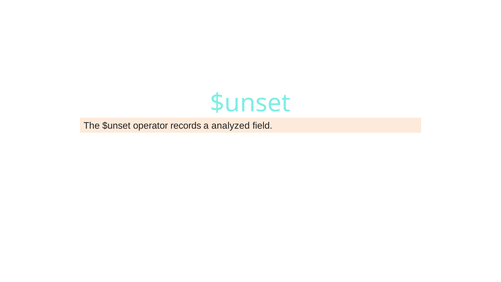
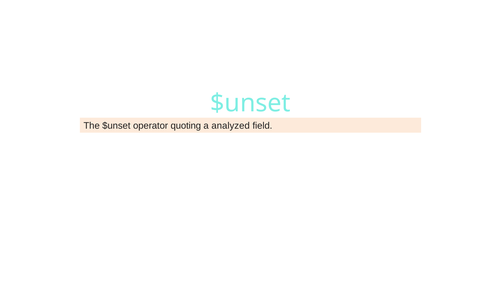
records: records -> quoting (186, 126)
